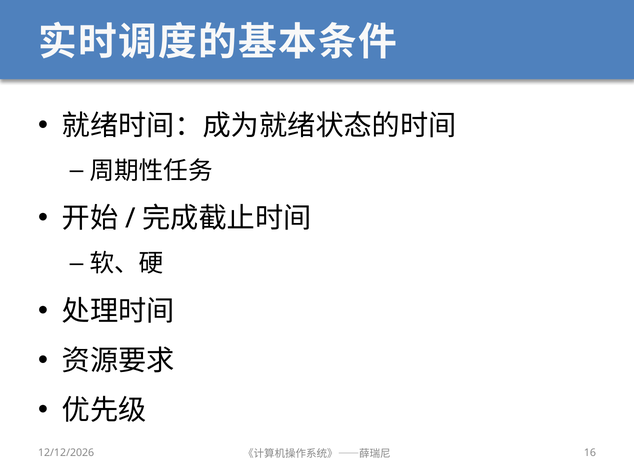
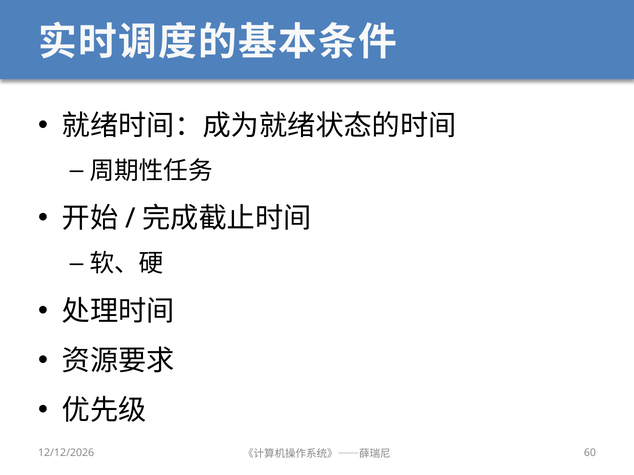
16: 16 -> 60 (590, 453)
